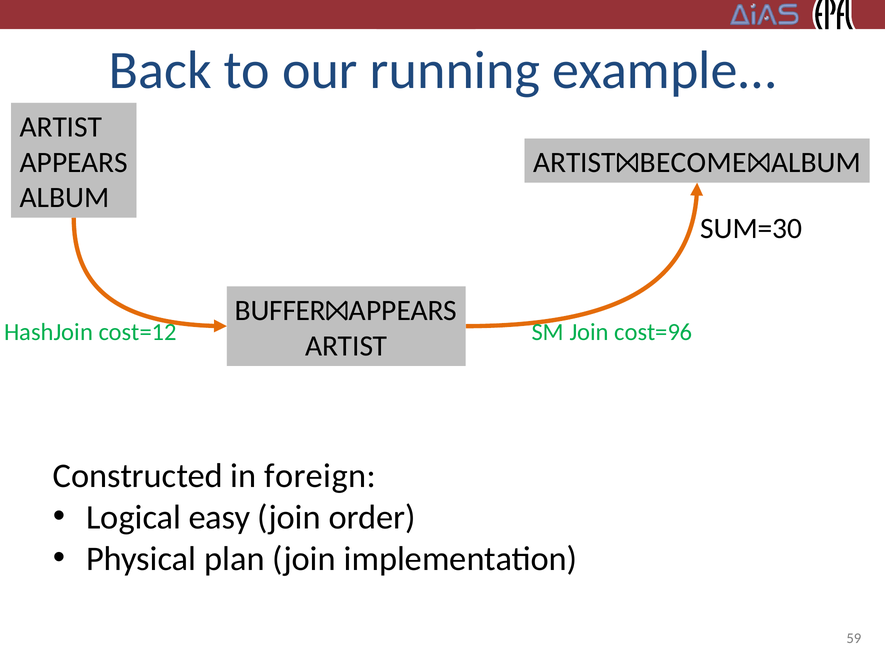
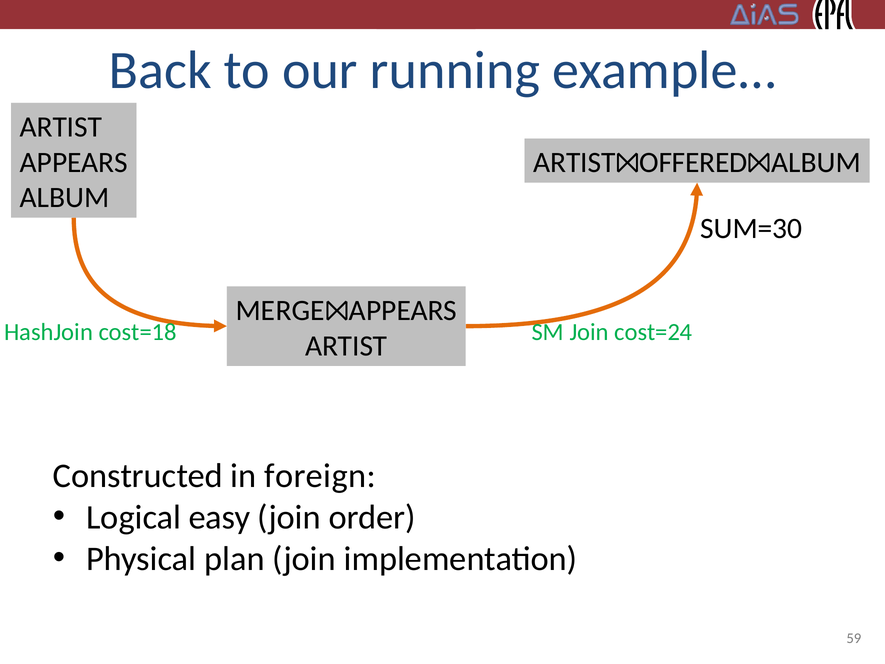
BECOME: BECOME -> OFFERED (693, 163)
BUFFER: BUFFER -> MERGE (280, 310)
cost=12: cost=12 -> cost=18 (138, 332)
cost=96: cost=96 -> cost=24 (653, 332)
